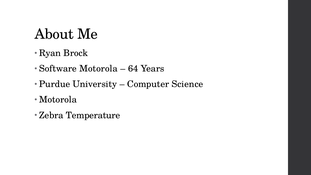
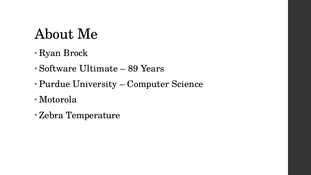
Software Motorola: Motorola -> Ultimate (99, 69)
64: 64 -> 89 (133, 69)
